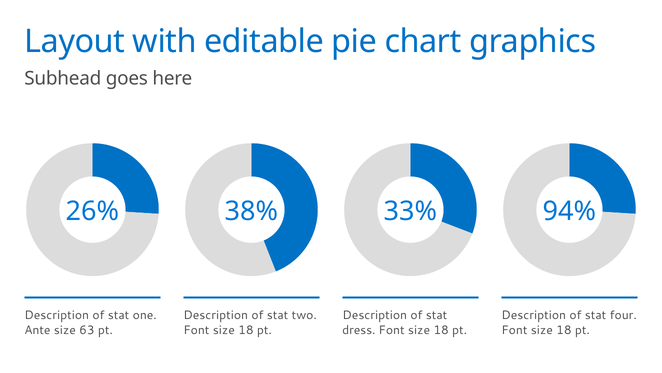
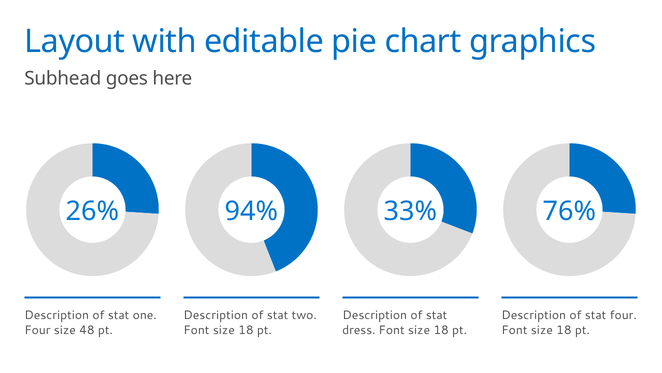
38%: 38% -> 94% (251, 211)
94%: 94% -> 76% (569, 211)
Ante: Ante -> Four (37, 329)
63: 63 -> 48 (87, 329)
